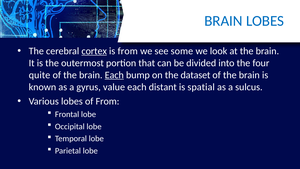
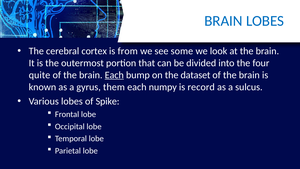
cortex underline: present -> none (94, 51)
value: value -> them (114, 87)
distant: distant -> numpy (163, 87)
spatial: spatial -> record (201, 87)
of From: From -> Spike (108, 101)
